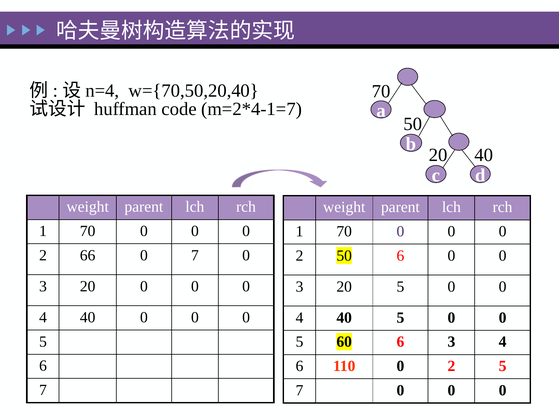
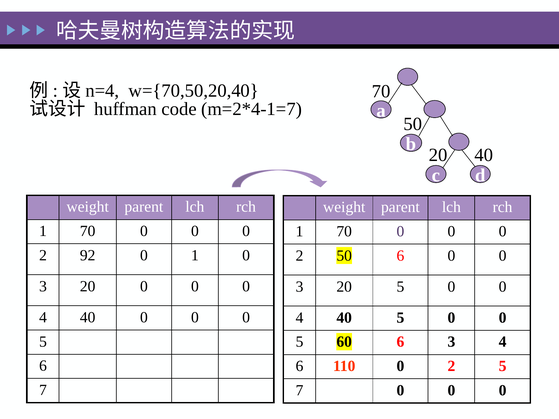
66: 66 -> 92 (88, 255)
0 7: 7 -> 1 (195, 255)
